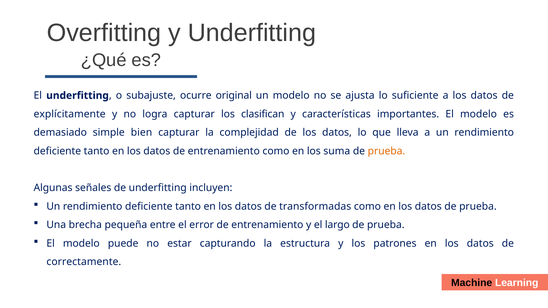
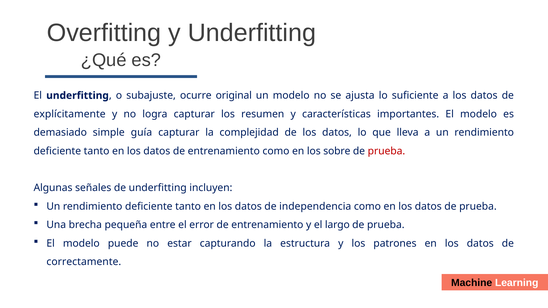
clasifican: clasifican -> resumen (263, 114)
bien: bien -> guía (141, 133)
suma: suma -> sobre (337, 151)
prueba colour: orange -> red (386, 151)
transformadas: transformadas -> independencia (315, 207)
